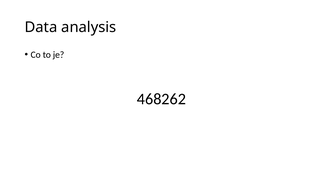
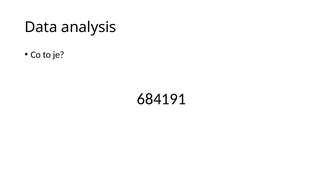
468262: 468262 -> 684191 (161, 99)
